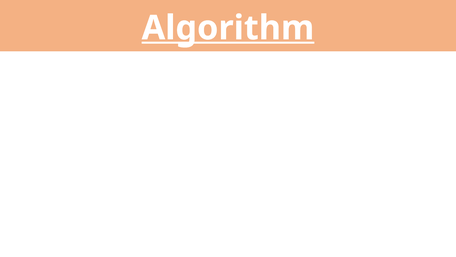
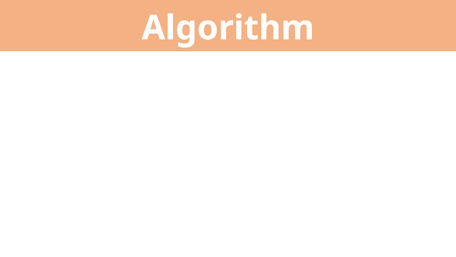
Algorithm underline: present -> none (228, 28)
